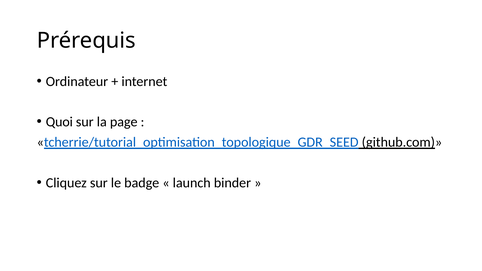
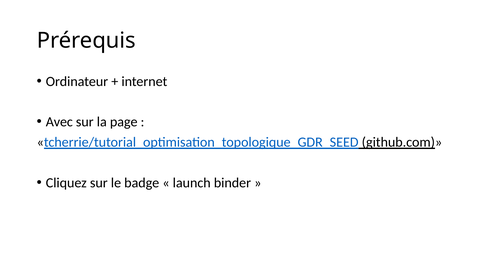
Quoi: Quoi -> Avec (59, 122)
